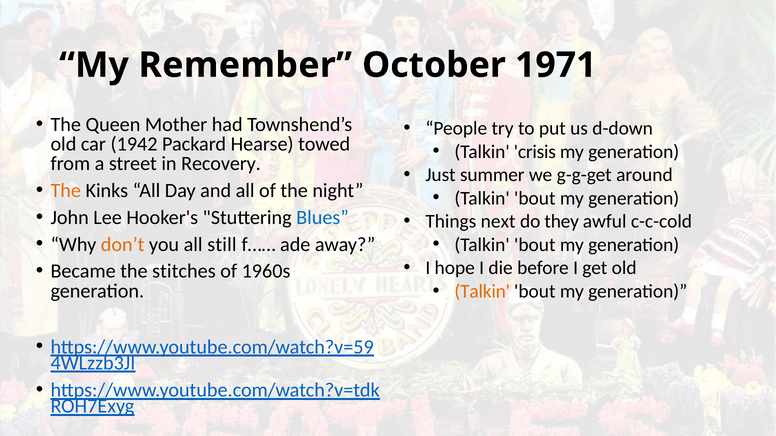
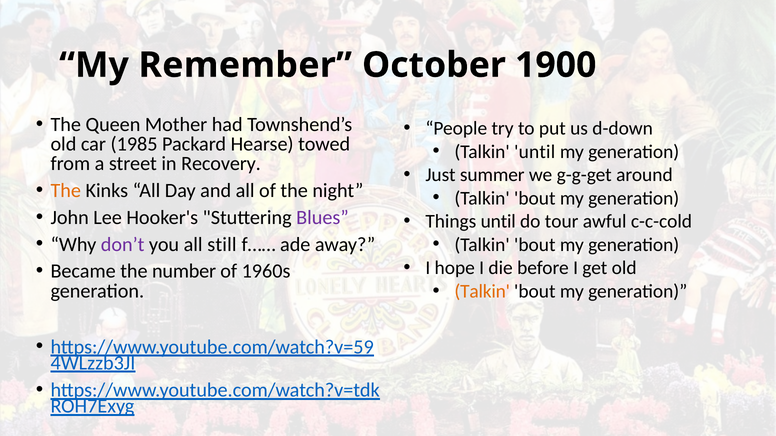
1971: 1971 -> 1900 (556, 65)
1942: 1942 -> 1985 (134, 144)
Talkin crisis: crisis -> until (535, 152)
Blues colour: blue -> purple (323, 218)
Things next: next -> until (498, 222)
they: they -> tour (562, 222)
don’t colour: orange -> purple (123, 245)
stitches: stitches -> number (184, 272)
